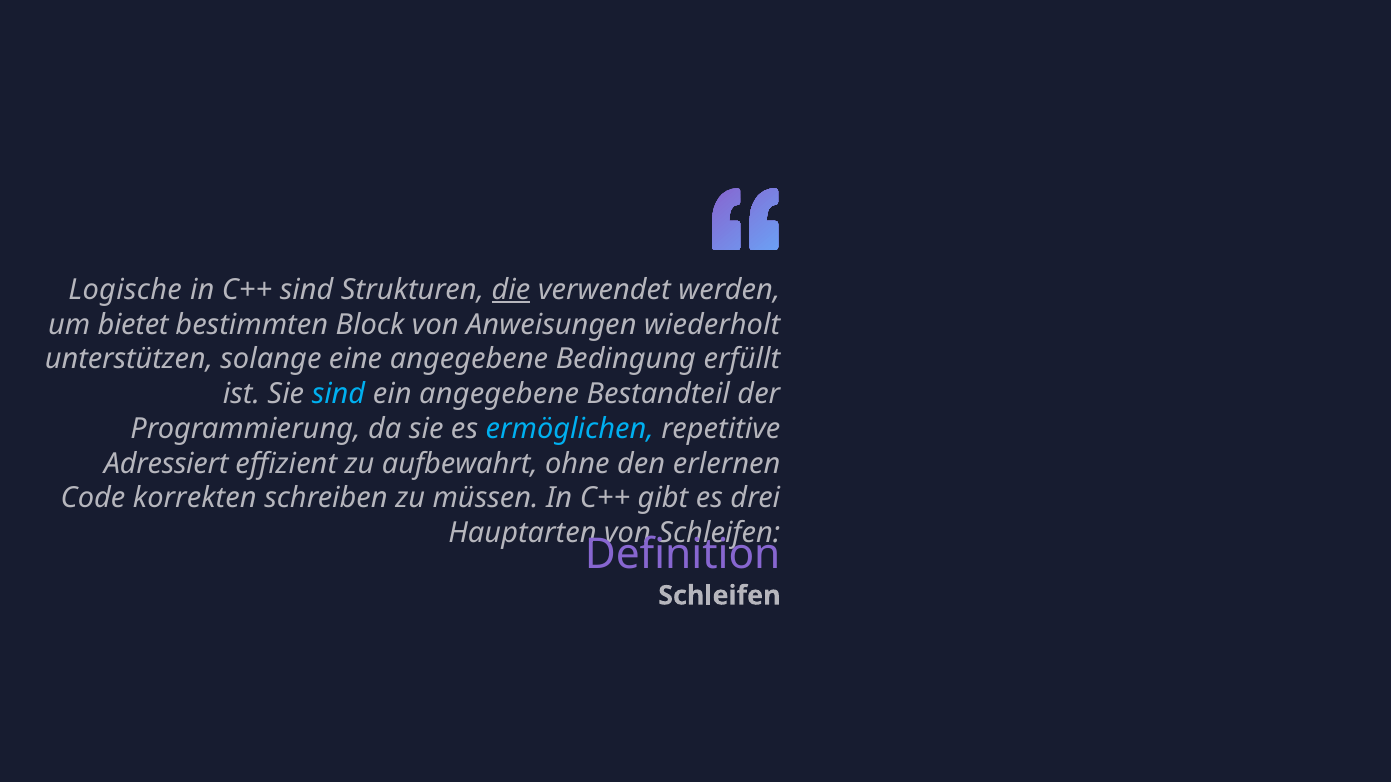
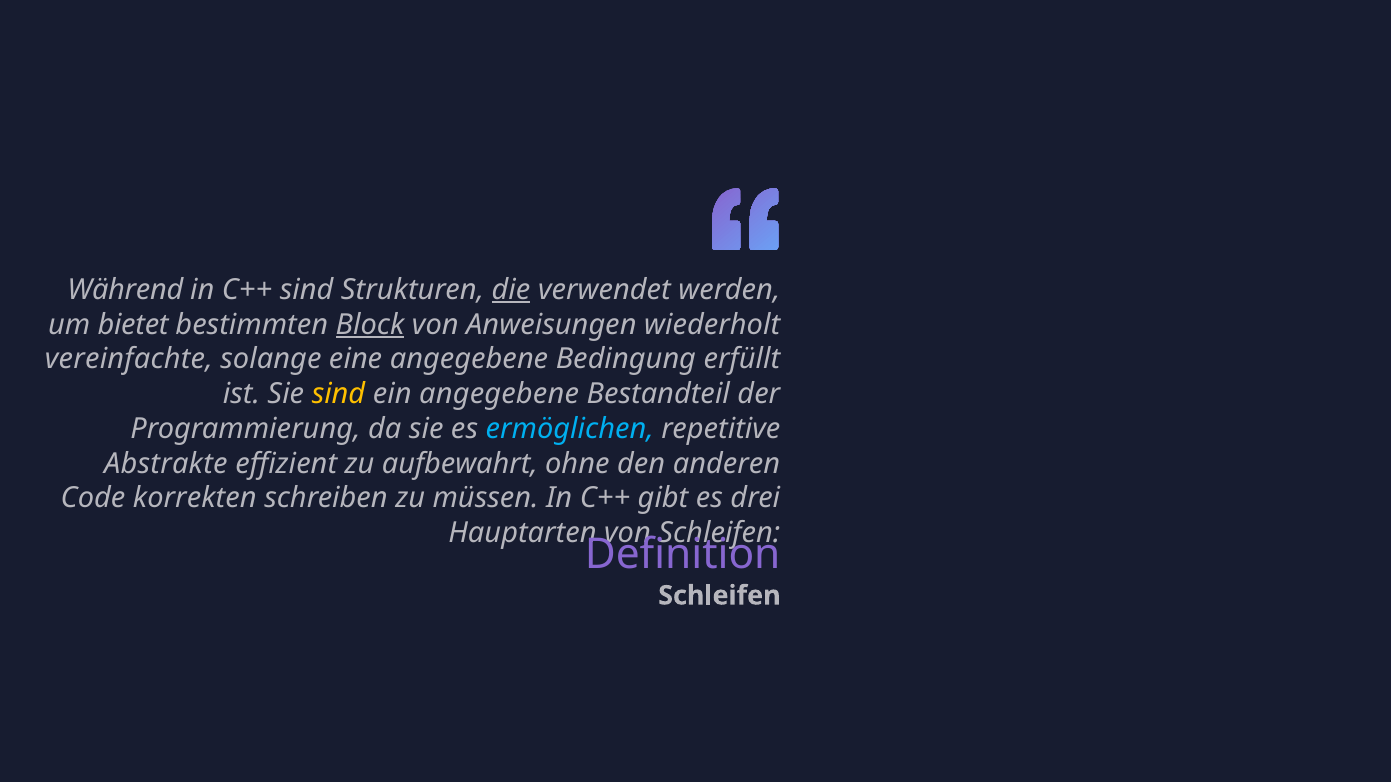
Logische: Logische -> Während (125, 290)
Block underline: none -> present (370, 325)
unterstützen: unterstützen -> vereinfachte (129, 359)
sind colour: light blue -> yellow (339, 394)
Adressiert: Adressiert -> Abstrakte (166, 464)
erlernen: erlernen -> anderen (727, 464)
